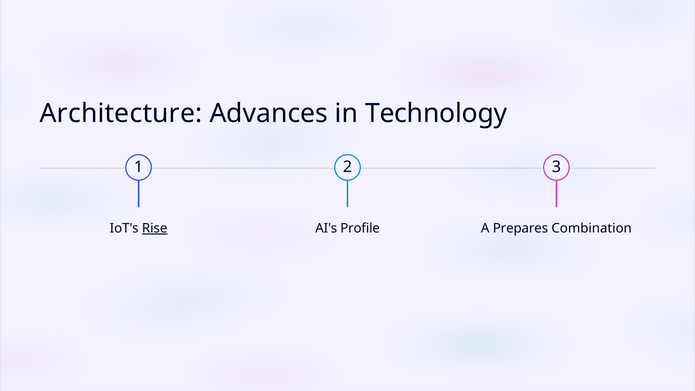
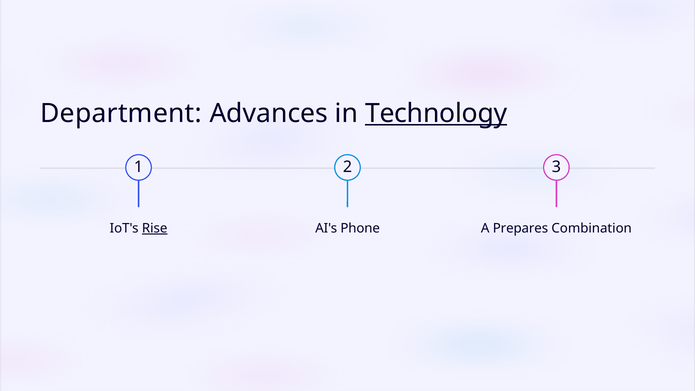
Architecture: Architecture -> Department (121, 113)
Technology underline: none -> present (436, 113)
Profile: Profile -> Phone (360, 228)
